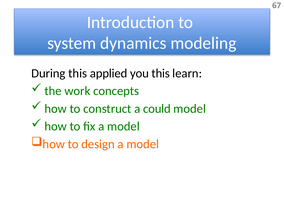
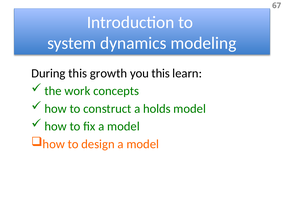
applied: applied -> growth (109, 73)
could: could -> holds (157, 109)
